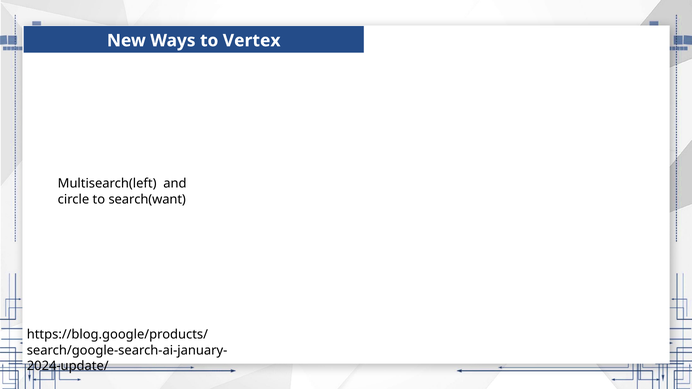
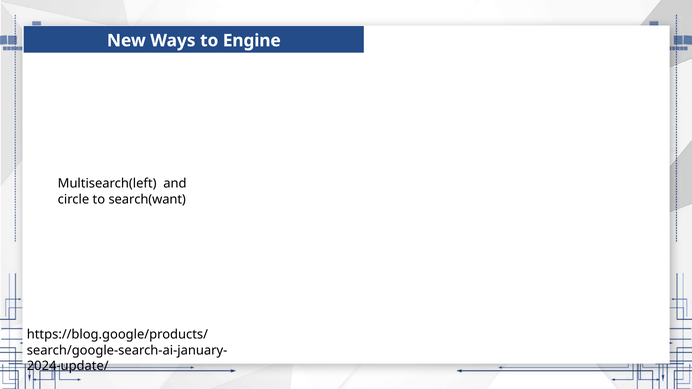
Vertex: Vertex -> Engine (252, 41)
